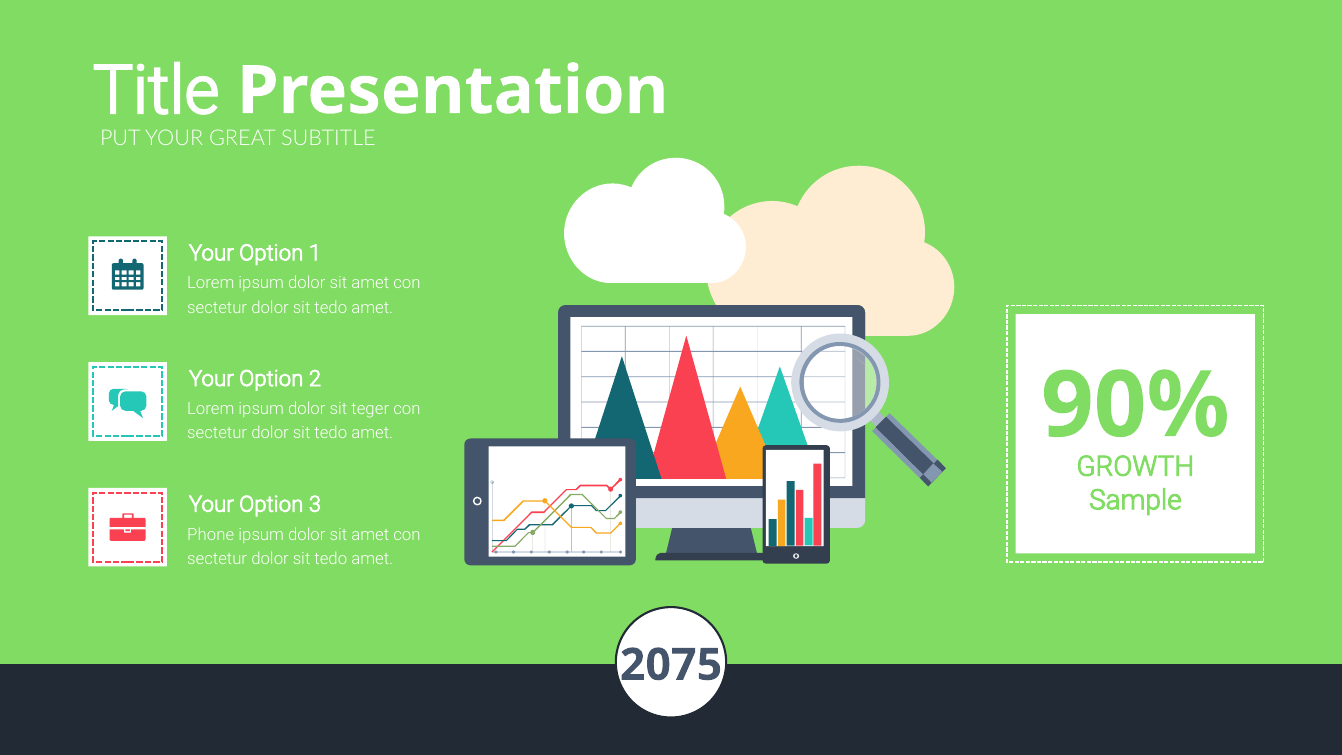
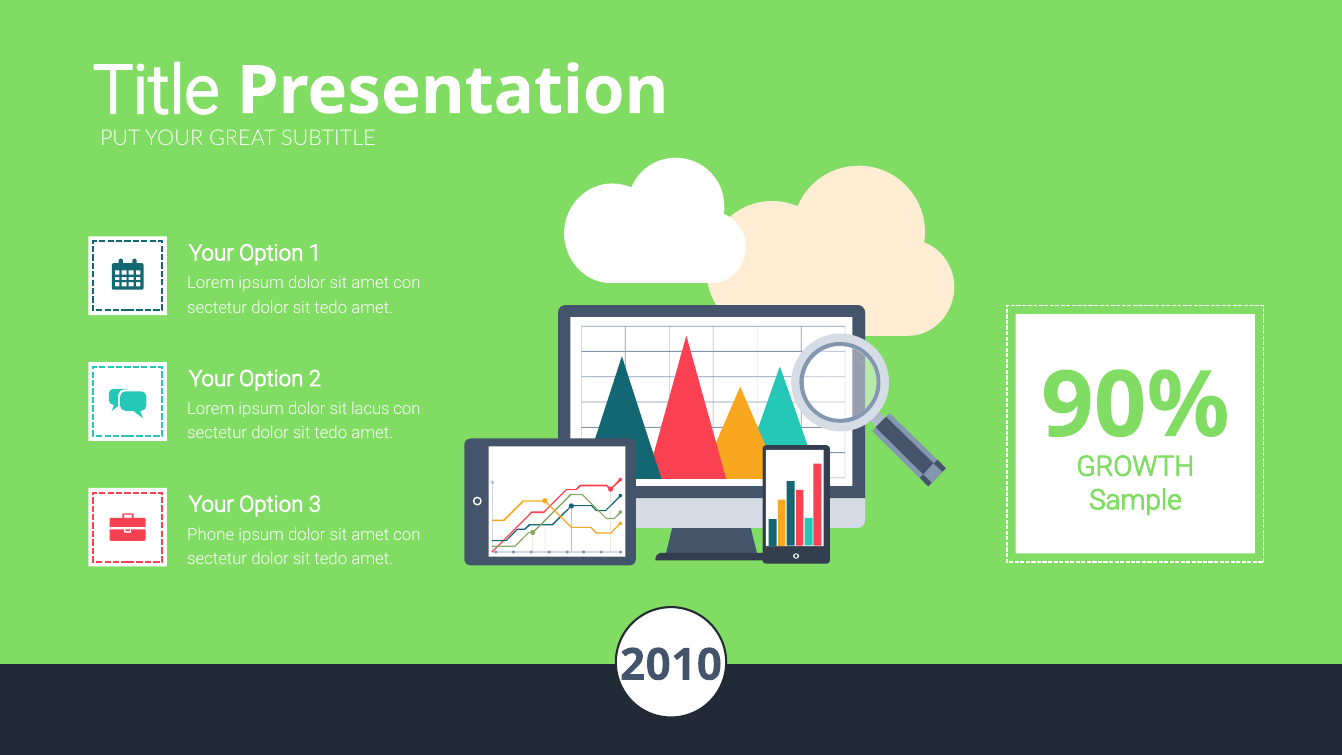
teger: teger -> lacus (370, 409)
2075: 2075 -> 2010 (671, 665)
